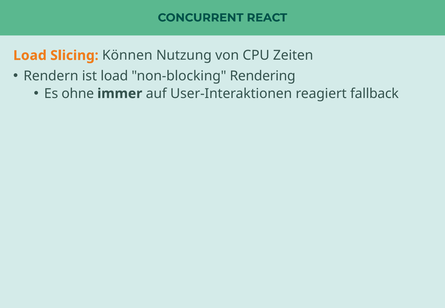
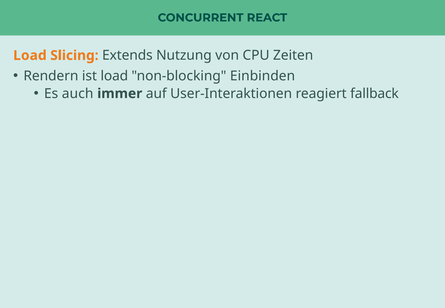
Können: Können -> Extends (127, 55)
Rendering: Rendering -> Einbinden (263, 76)
ohne: ohne -> auch (78, 94)
